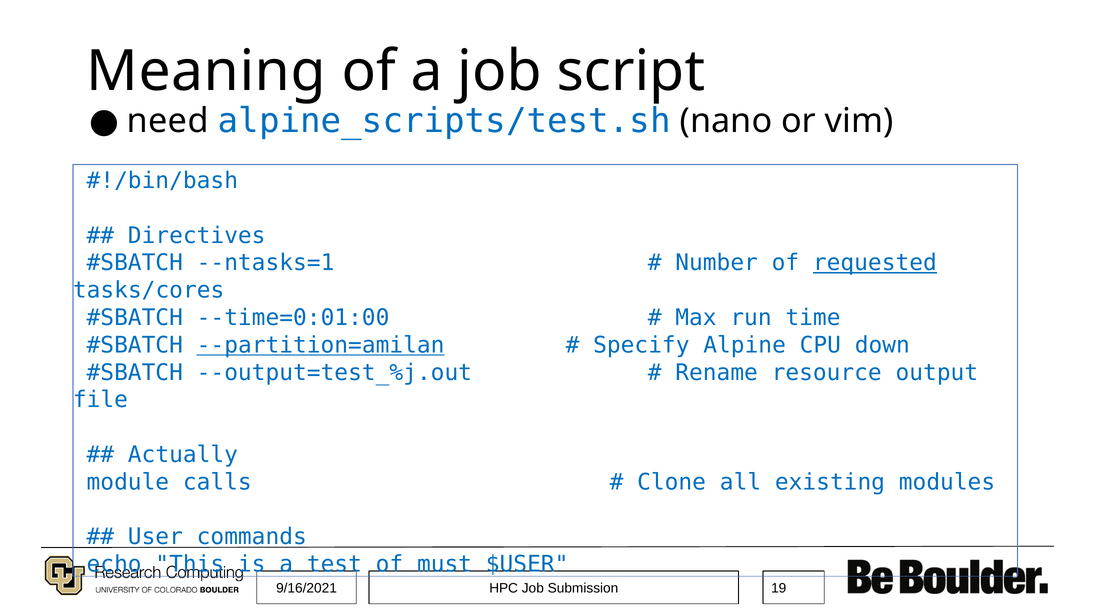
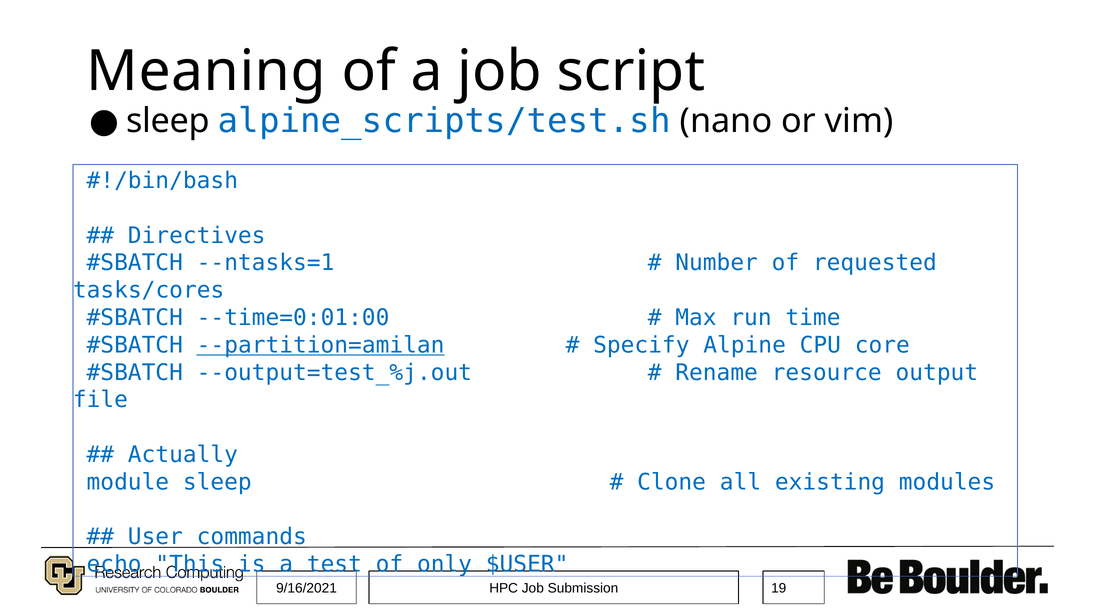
need: need -> sleep (168, 121)
requested underline: present -> none (875, 263)
down: down -> core (882, 345)
module calls: calls -> sleep (217, 482)
must: must -> only (445, 564)
